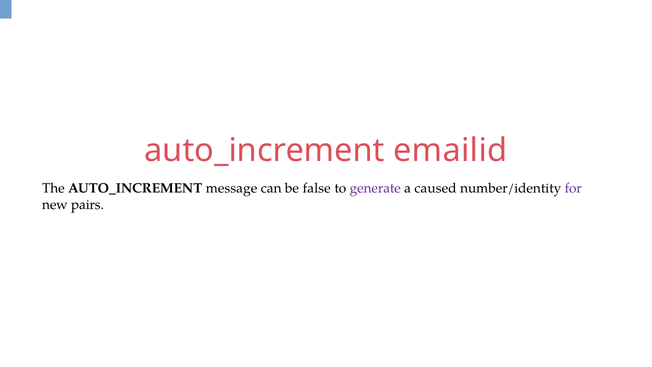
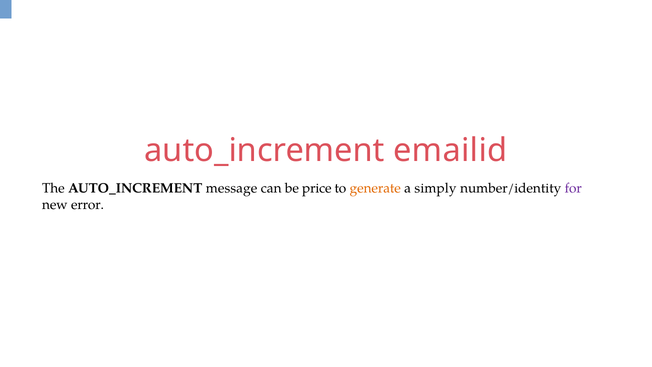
false: false -> price (317, 188)
generate colour: purple -> orange (375, 188)
caused: caused -> simply (436, 188)
pairs: pairs -> error (87, 205)
